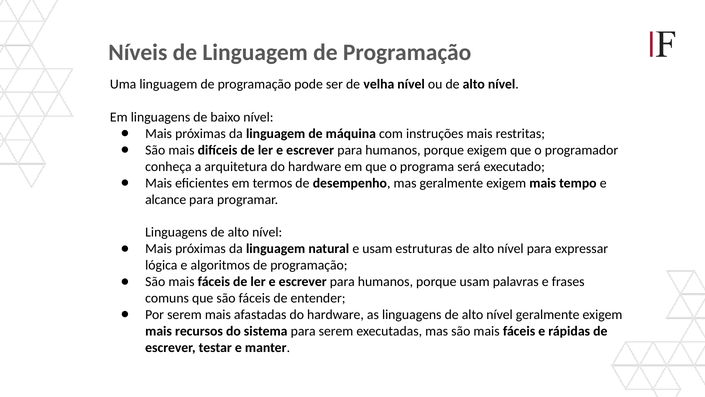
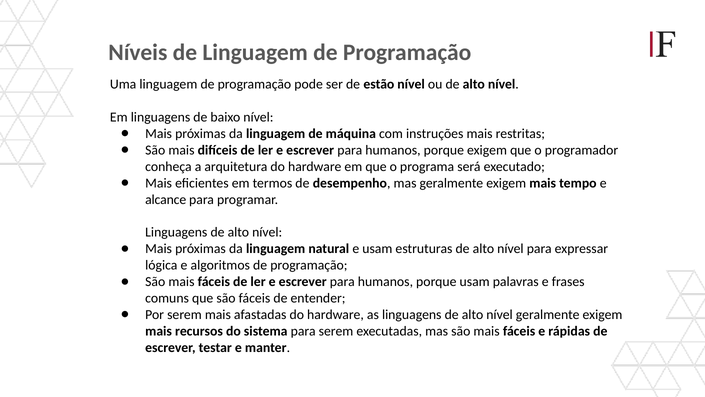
velha: velha -> estão (379, 84)
